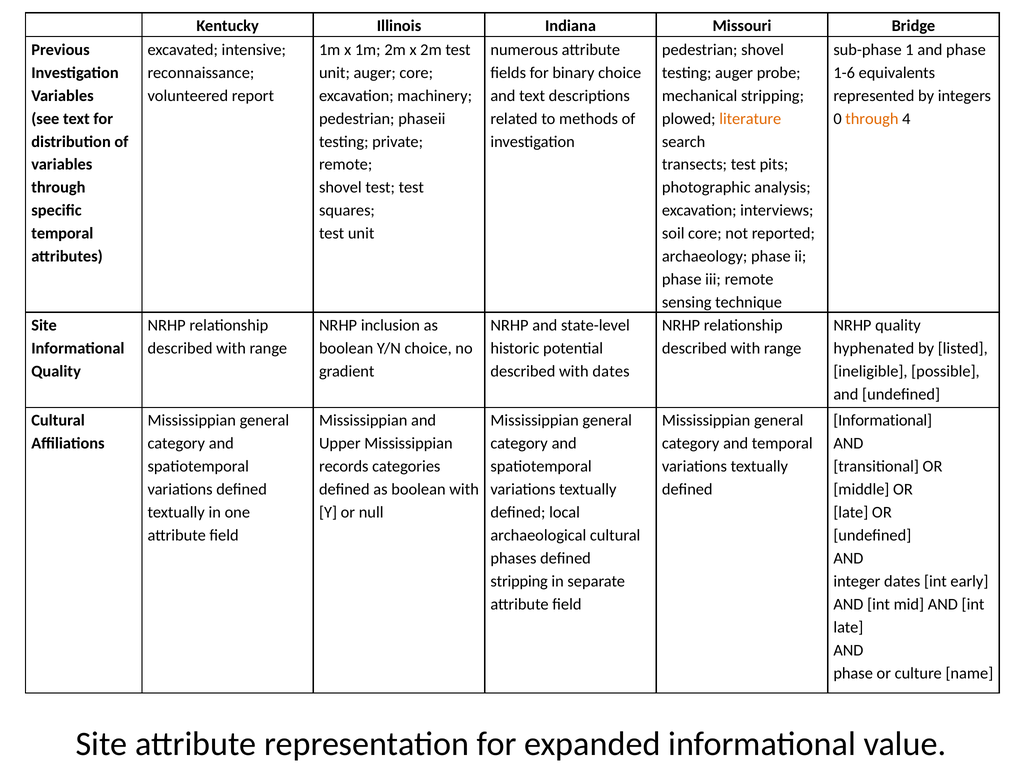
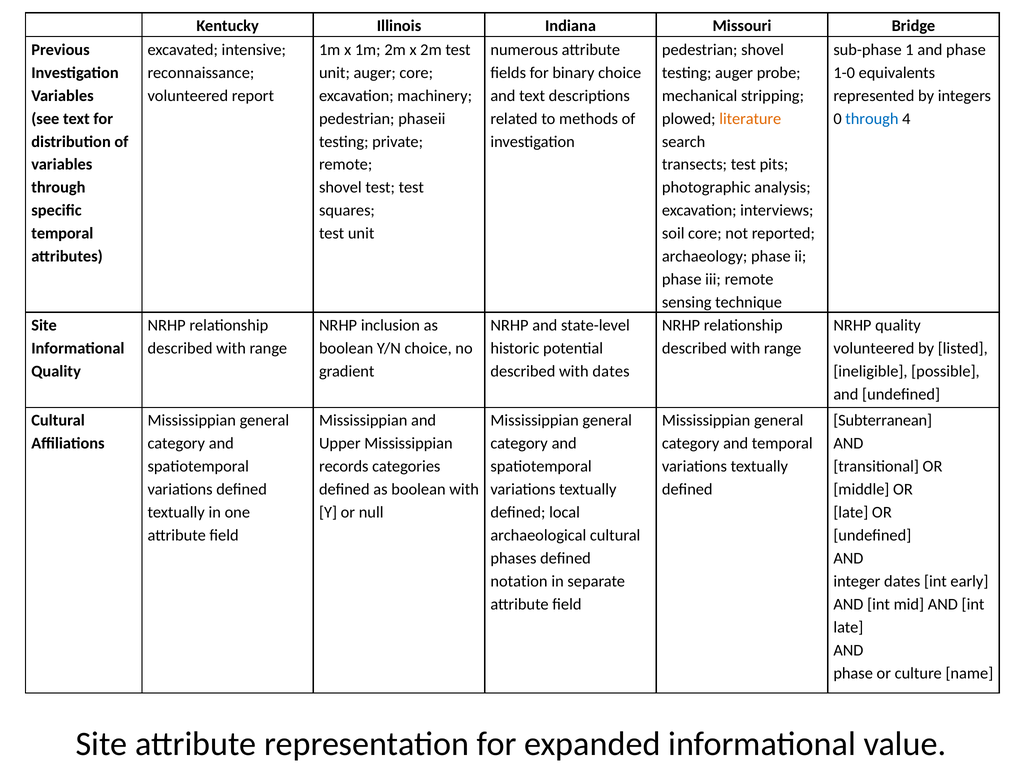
1-6: 1-6 -> 1-0 (844, 73)
through colour: orange -> blue (872, 119)
hyphenated: hyphenated -> volunteered (874, 348)
Informational: Informational -> Subterranean (883, 420)
stripping: stripping -> notation (519, 581)
